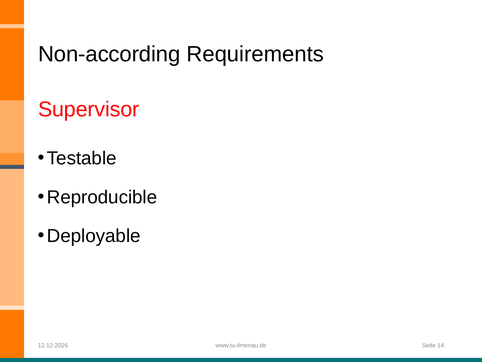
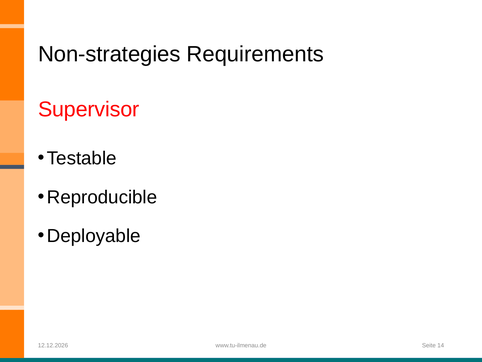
Non-according: Non-according -> Non-strategies (109, 54)
